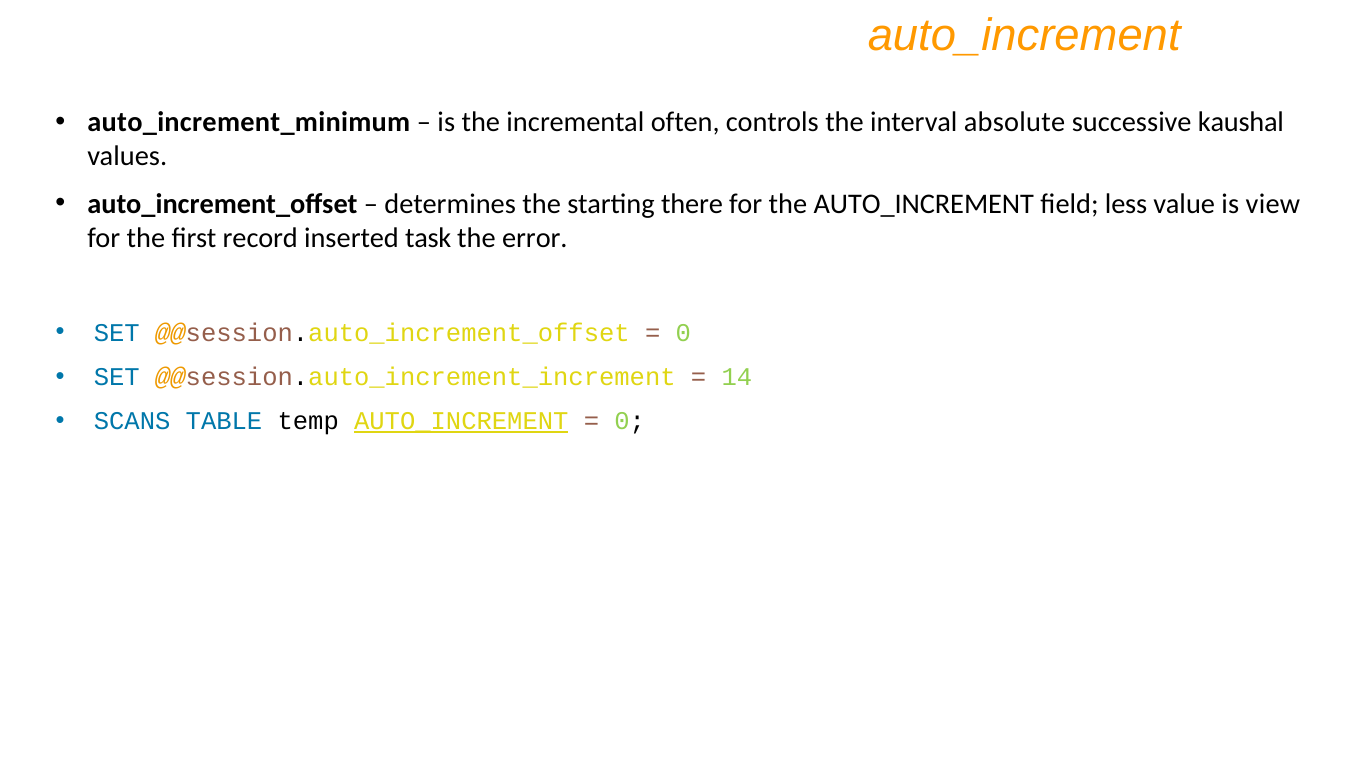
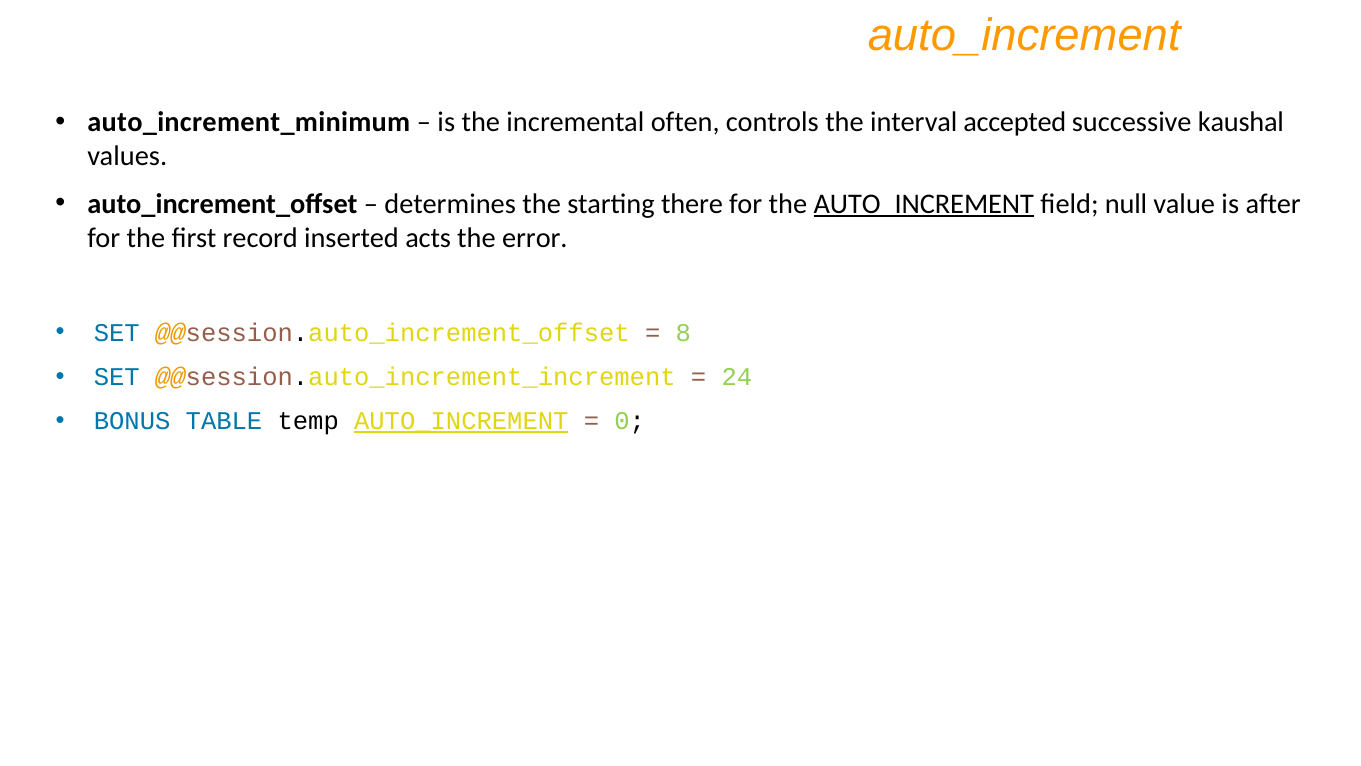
absolute: absolute -> accepted (1015, 122)
AUTO_INCREMENT underline: none -> present (924, 204)
less: less -> null (1126, 204)
view: view -> after (1273, 204)
task: task -> acts (428, 238)
0: 0 -> 8 (683, 333)
14: 14 -> 24 (737, 377)
SCANS: SCANS -> BONUS (132, 421)
